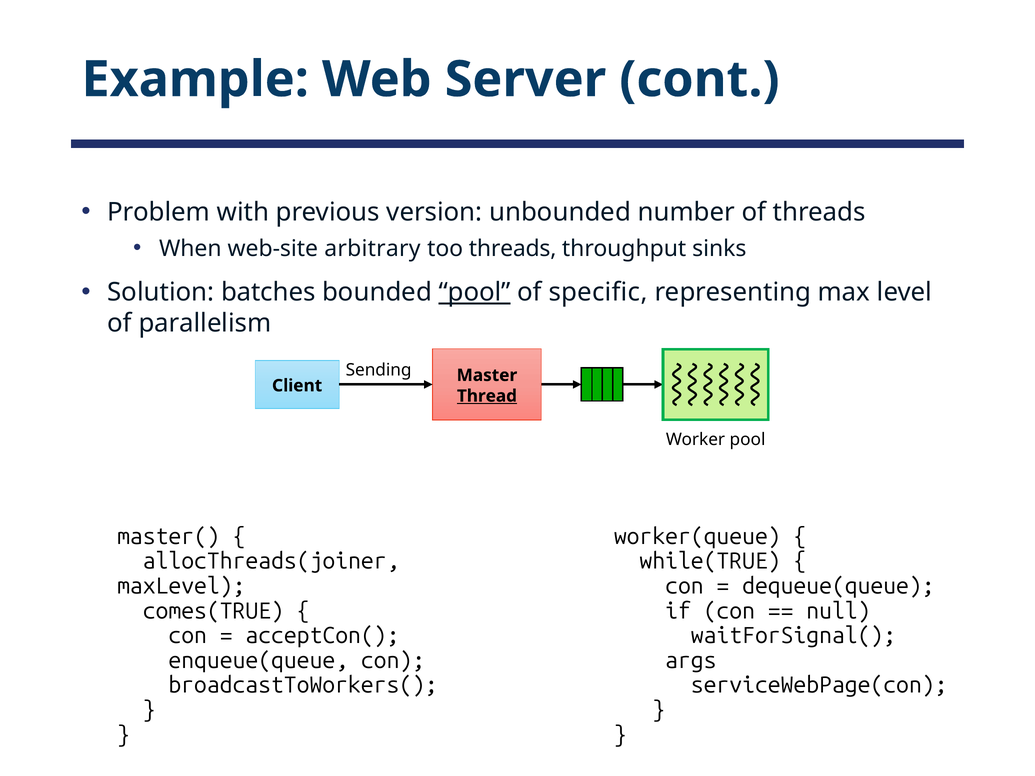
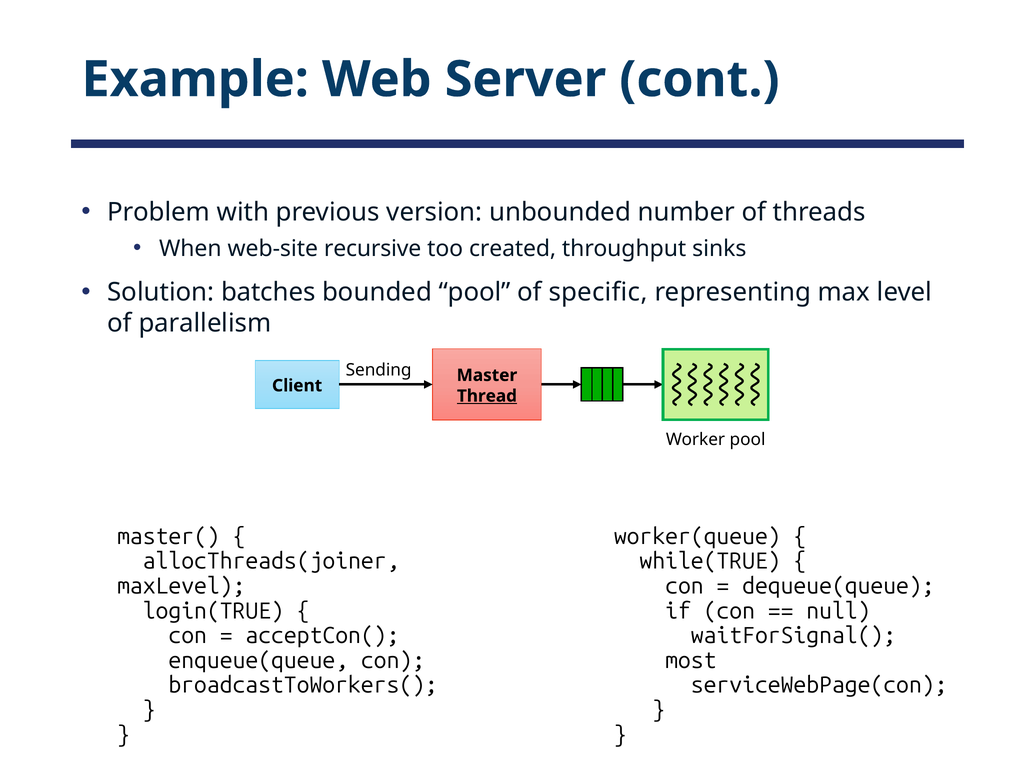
arbitrary: arbitrary -> recursive (373, 249)
too threads: threads -> created (513, 249)
pool underline: present -> none (475, 292)
comes(TRUE: comes(TRUE -> login(TRUE (213, 611)
args: args -> most (691, 661)
